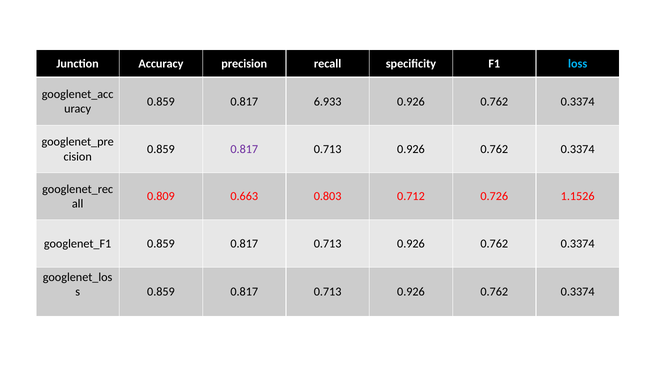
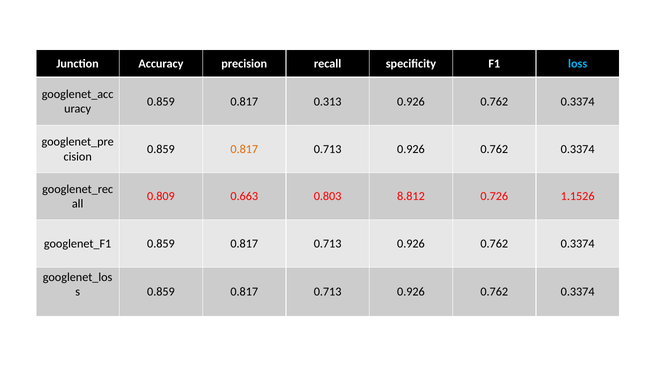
6.933: 6.933 -> 0.313 (328, 102)
0.817 colour: purple -> orange (244, 149)
0.712: 0.712 -> 8.812 (411, 197)
